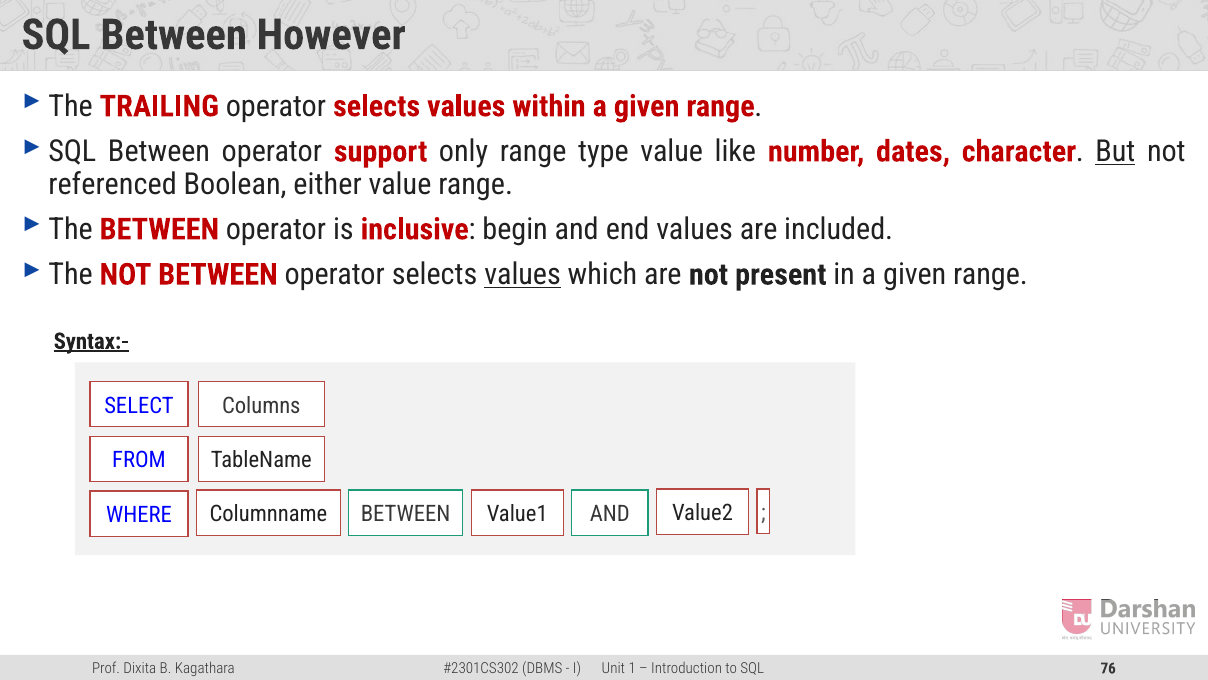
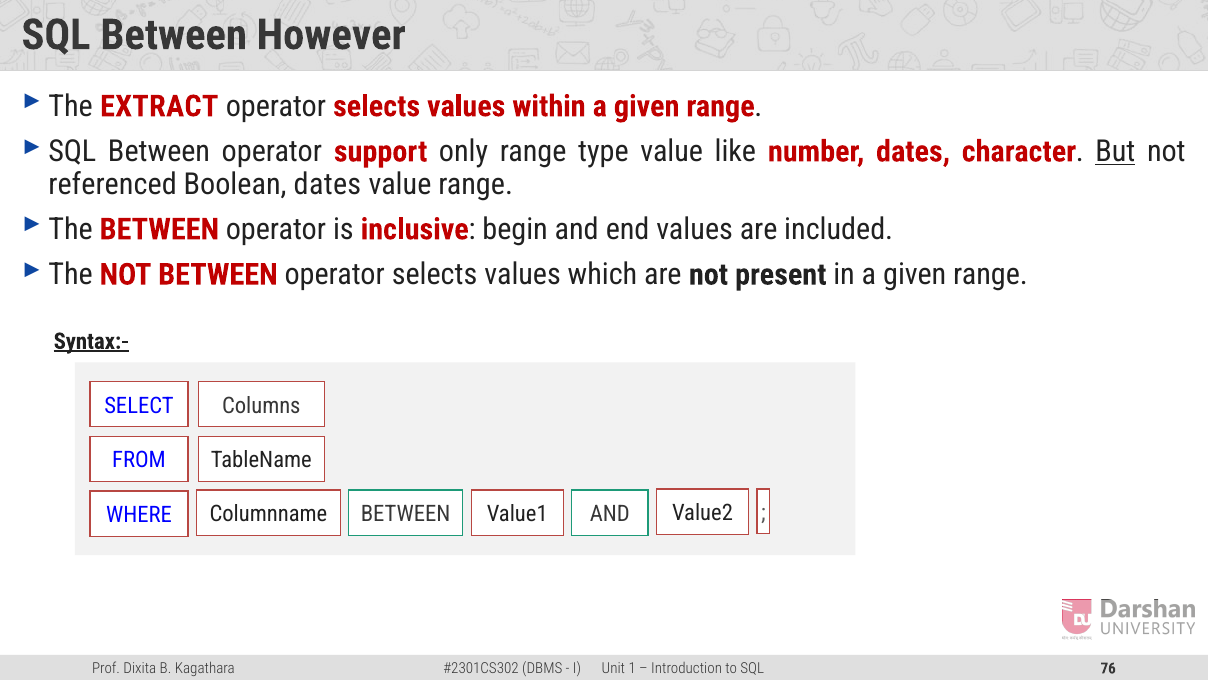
TRAILING: TRAILING -> EXTRACT (159, 106)
Boolean either: either -> dates (327, 184)
values underline: present -> none (523, 274)
